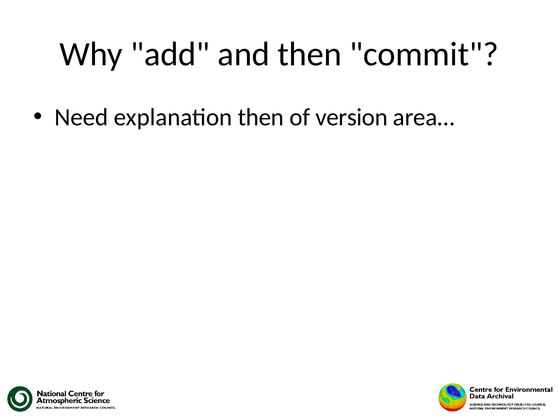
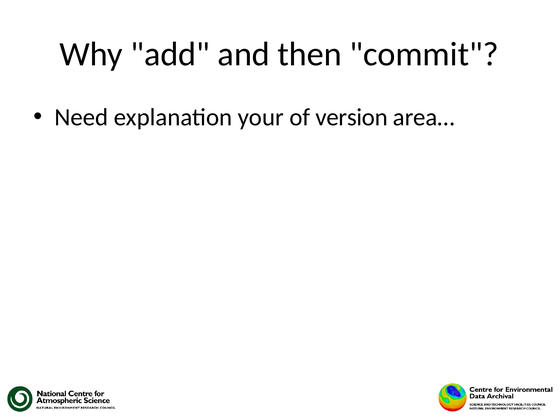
explanation then: then -> your (261, 117)
